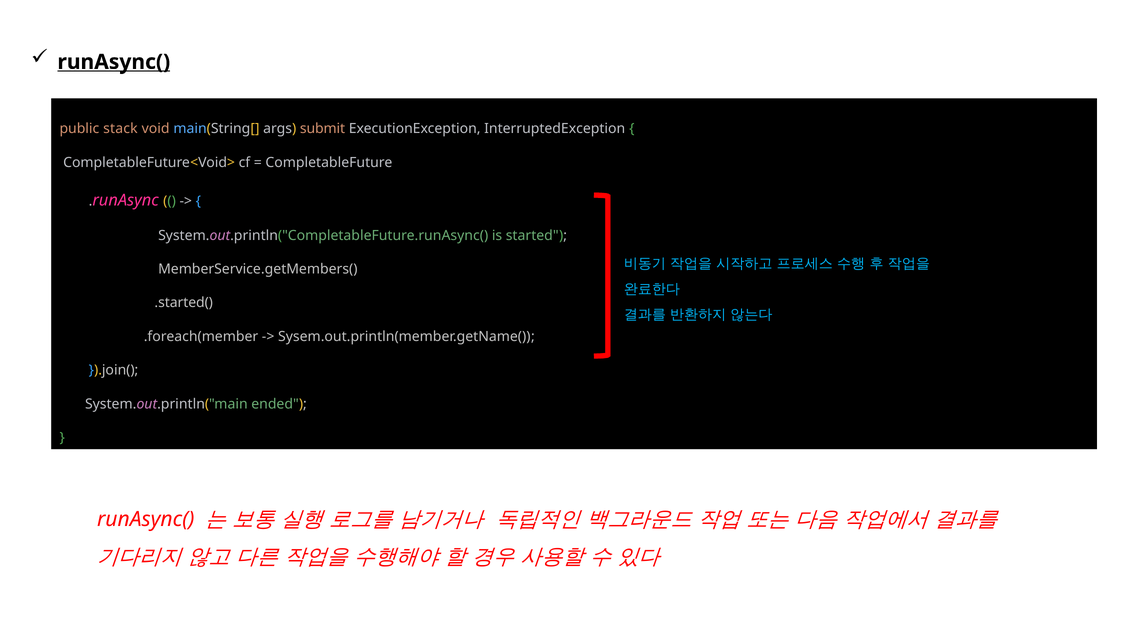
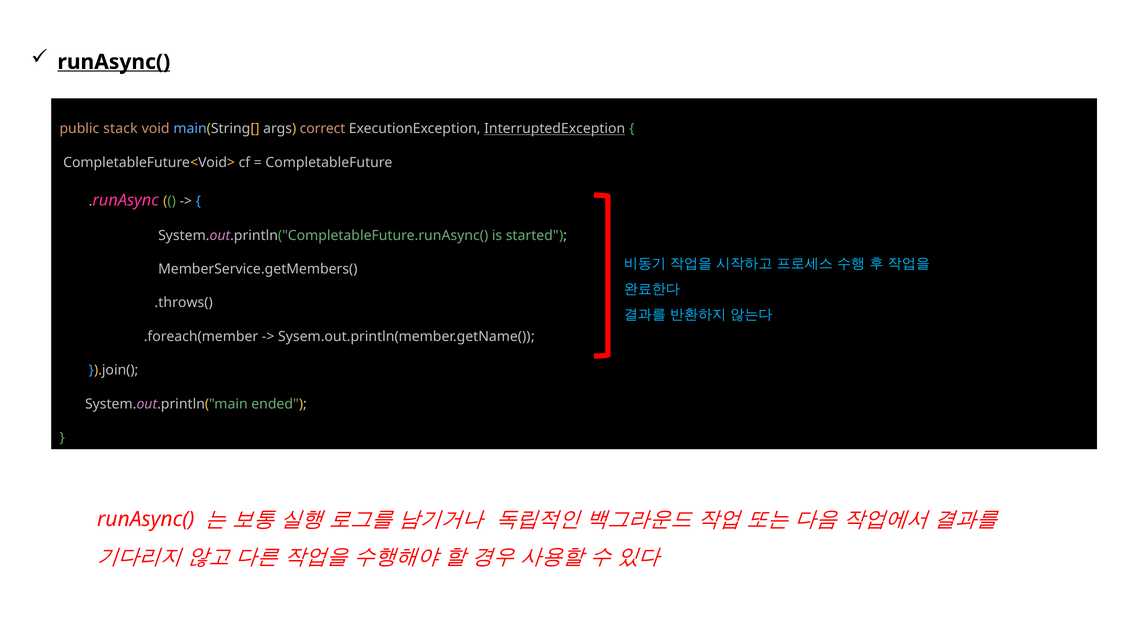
submit: submit -> correct (323, 129)
InterruptedException underline: none -> present (555, 129)
.started(: .started( -> .throws( (184, 303)
